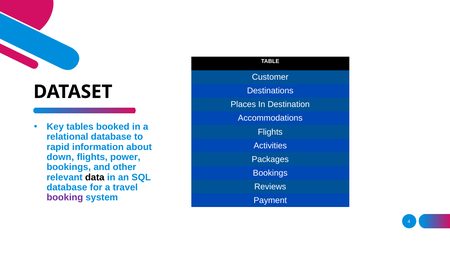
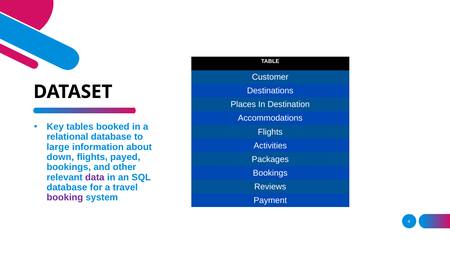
rapid: rapid -> large (58, 147)
power: power -> payed (125, 157)
data colour: black -> purple (95, 177)
